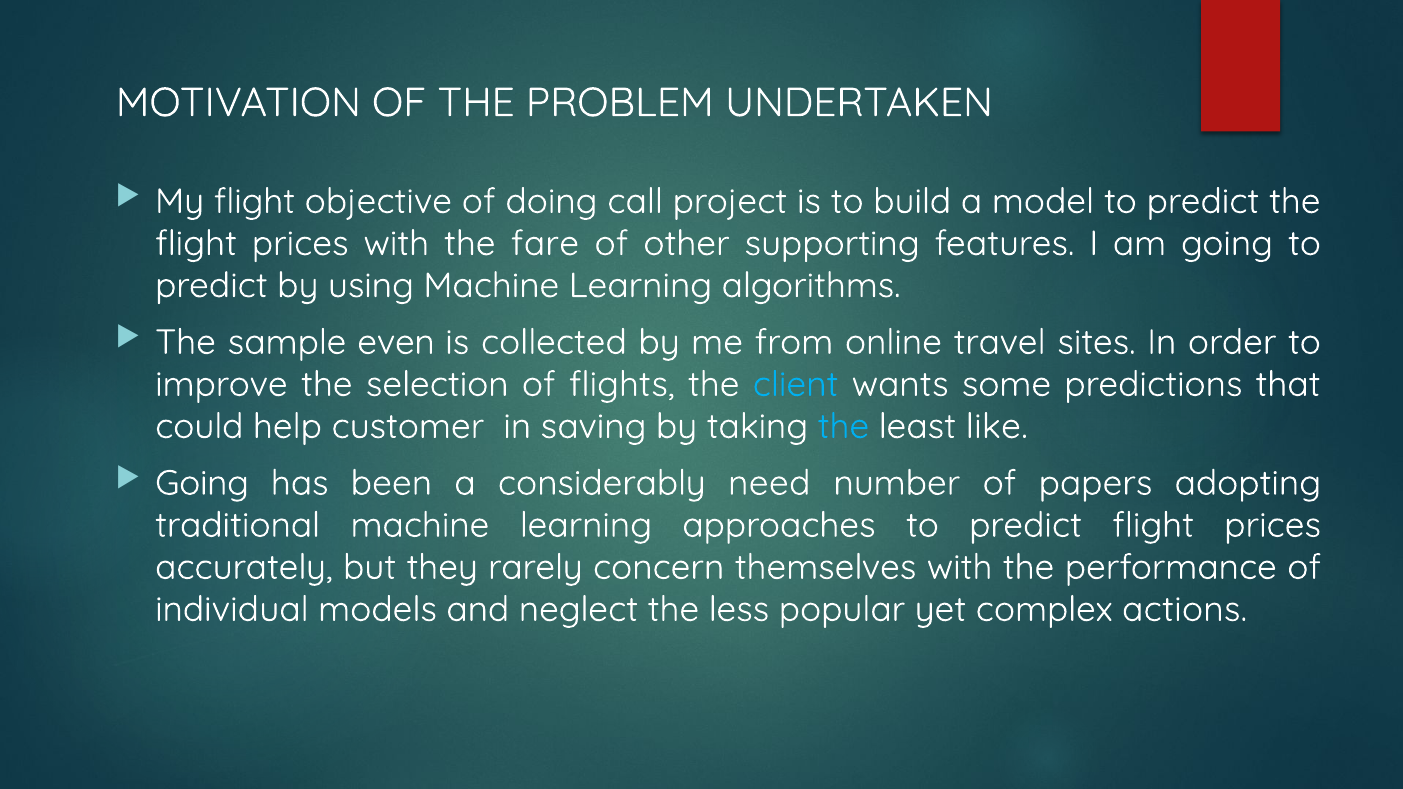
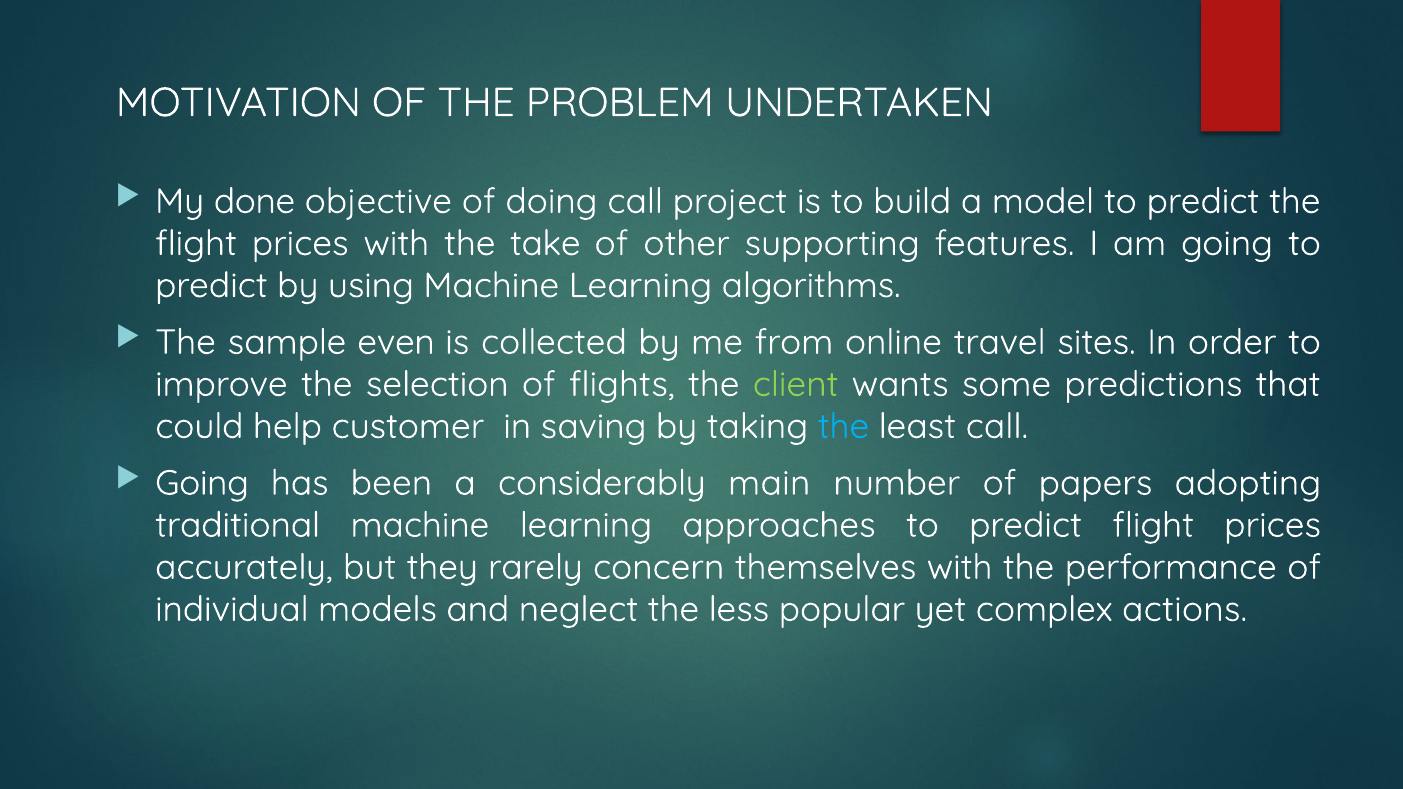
My flight: flight -> done (255, 201)
fare: fare -> take (545, 244)
client colour: light blue -> light green (796, 384)
least like: like -> call (997, 427)
need: need -> main (769, 483)
